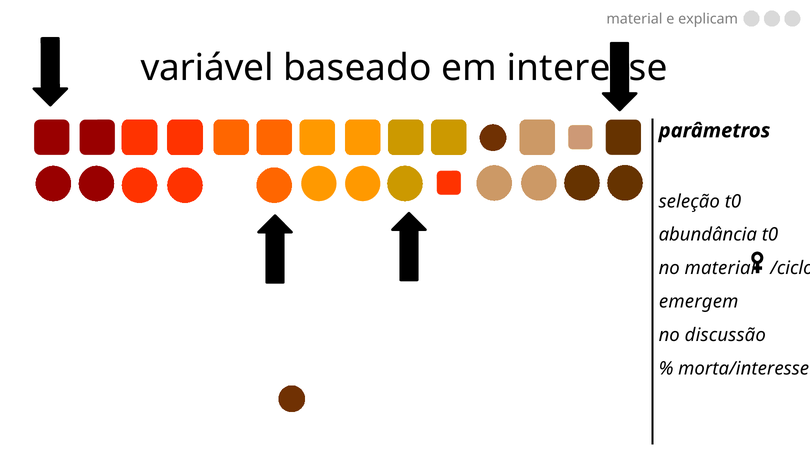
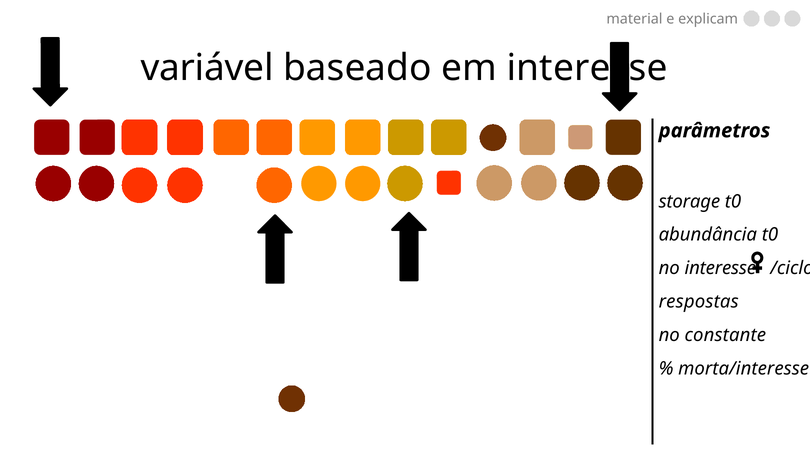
seleção: seleção -> storage (689, 201)
no material: material -> interesse (720, 268)
emergem: emergem -> respostas (699, 301)
discussão: discussão -> constante (725, 335)
